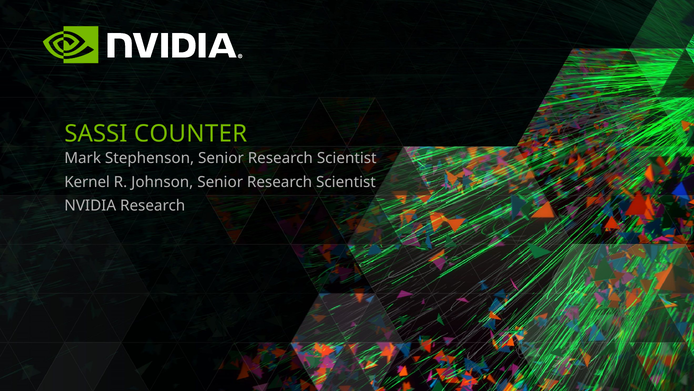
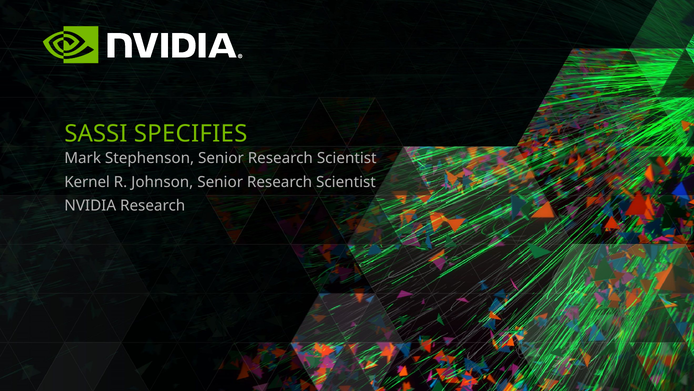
COUNTER: COUNTER -> SPECIFIES (191, 133)
